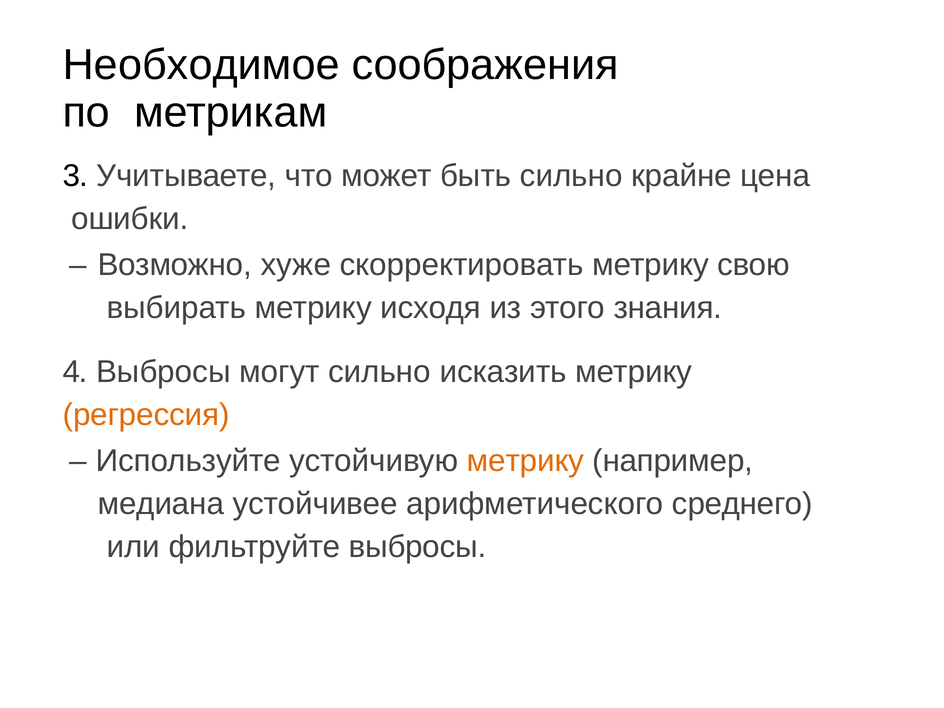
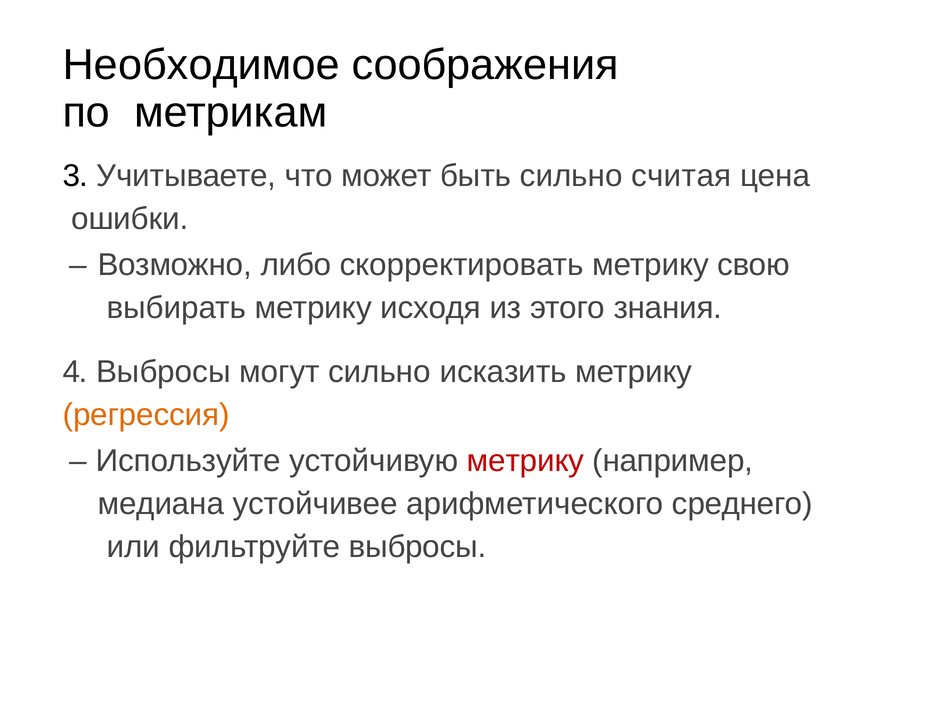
крайне: крайне -> считая (681, 176)
хуже: хуже -> либо (296, 265)
метрику colour: orange -> red (525, 461)
